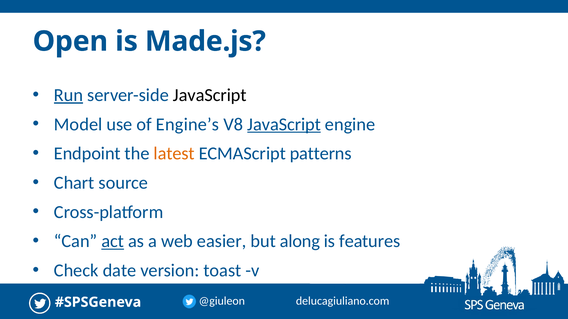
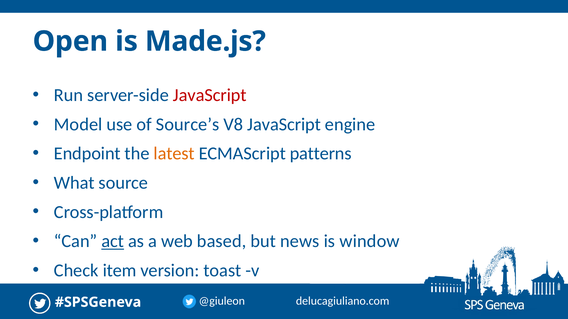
Run underline: present -> none (69, 95)
JavaScript colour: black -> red (210, 95)
Engine’s: Engine’s -> Source’s (188, 125)
JavaScript underline: present -> none (284, 125)
Chart: Chart -> What (74, 183)
easier: easier -> based (222, 242)
along: along -> news (300, 242)
features: features -> window (370, 242)
date: date -> item (120, 271)
